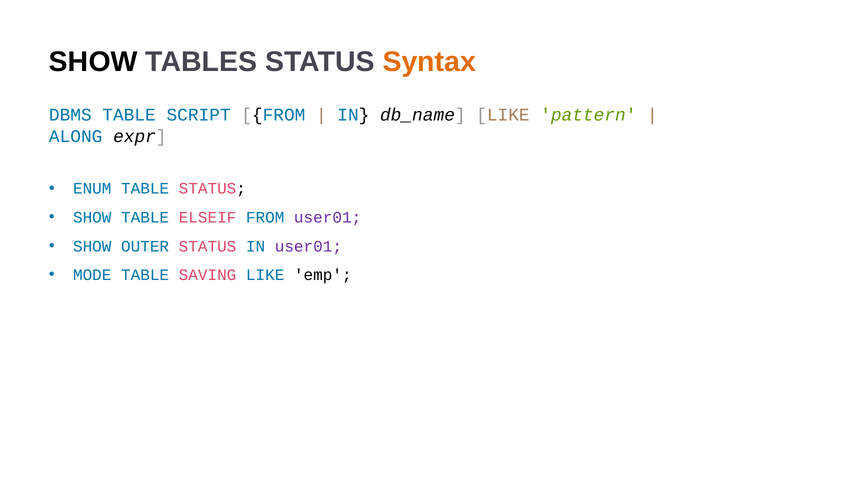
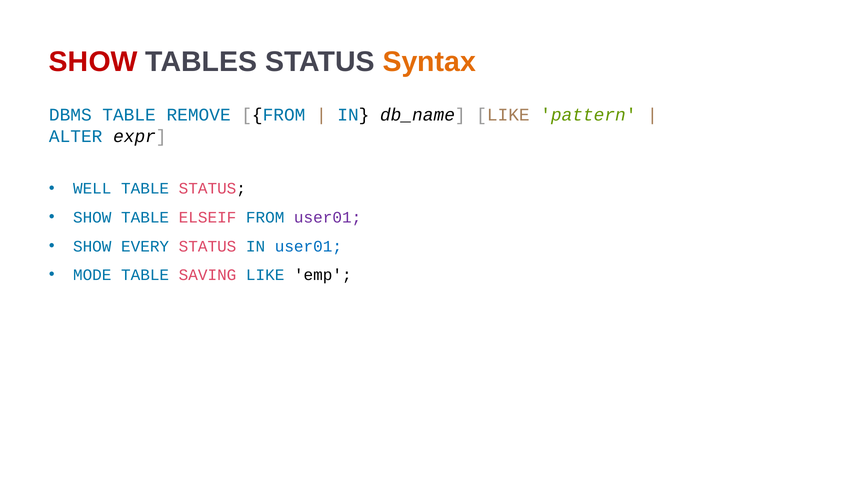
SHOW colour: black -> red (93, 62)
SCRIPT: SCRIPT -> REMOVE (199, 115)
ALONG: ALONG -> ALTER (76, 136)
ENUM: ENUM -> WELL (92, 189)
OUTER: OUTER -> EVERY (145, 246)
user01 colour: purple -> blue (308, 246)
